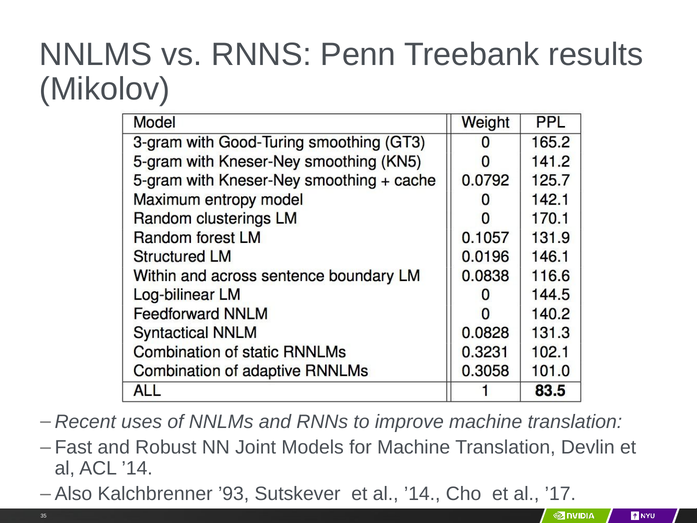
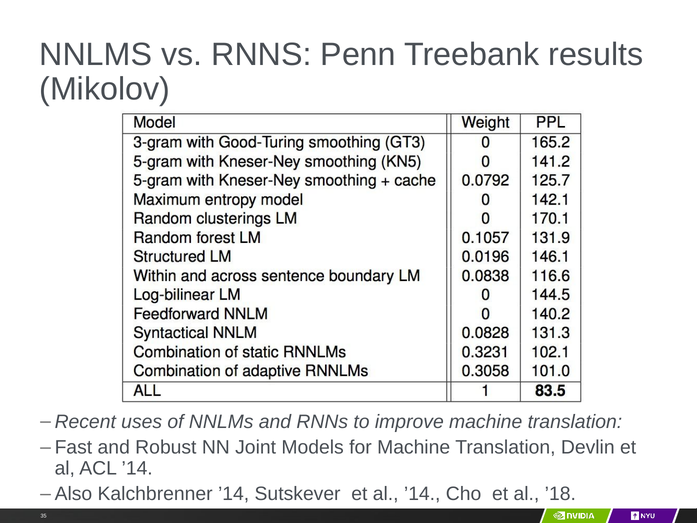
Kalchbrenner ’93: ’93 -> ’14 (234, 494)
’17: ’17 -> ’18 (560, 494)
